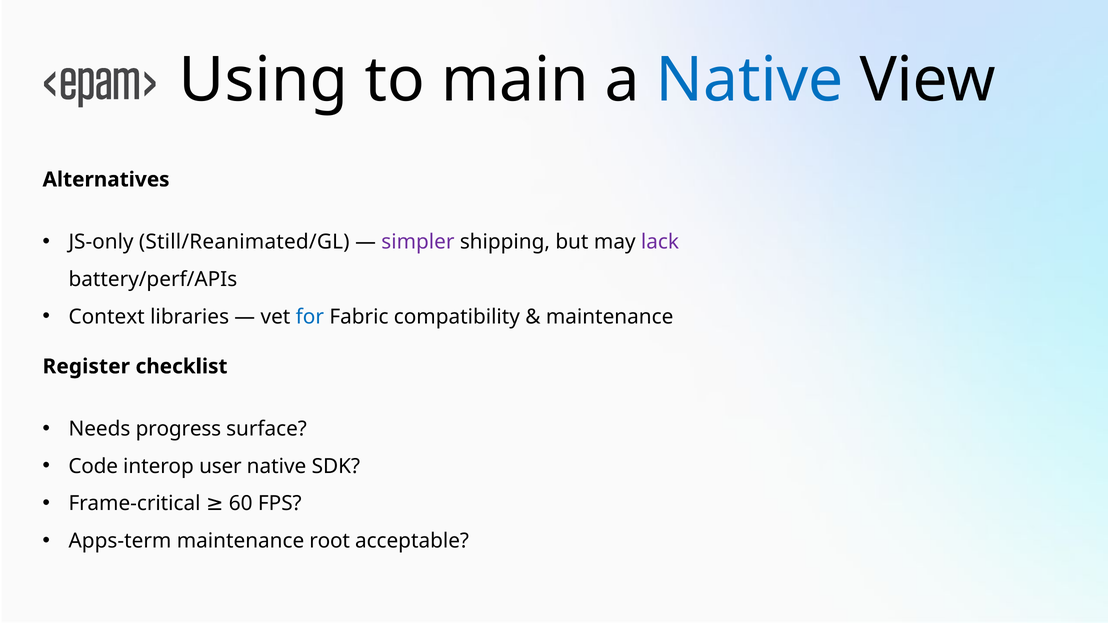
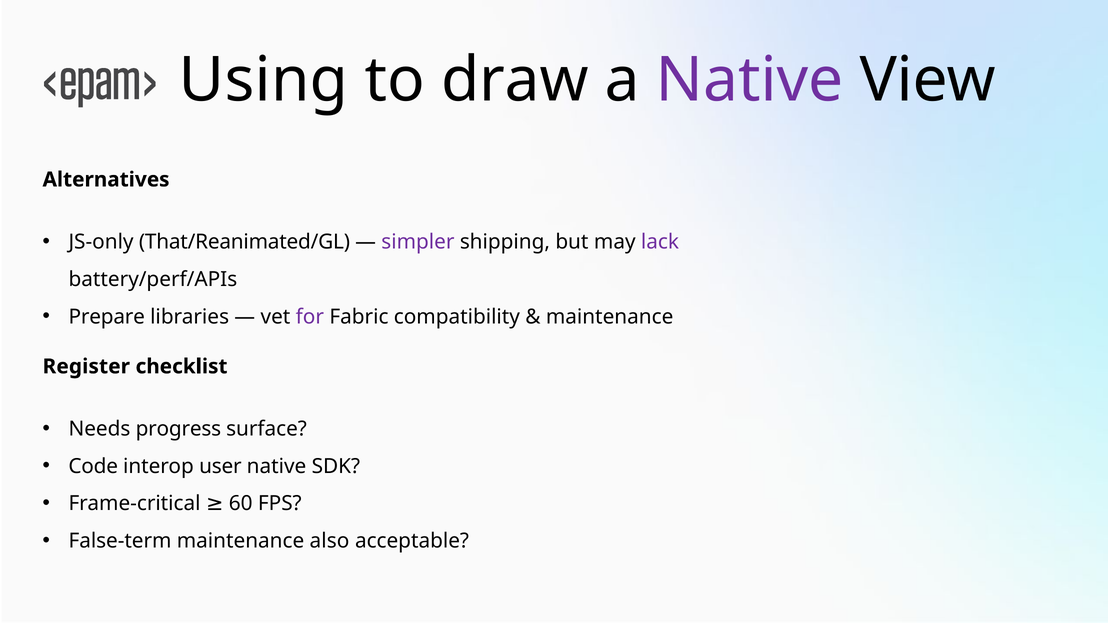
main: main -> draw (515, 80)
Native colour: blue -> purple (750, 80)
Still/Reanimated/GL: Still/Reanimated/GL -> That/Reanimated/GL (244, 242)
Context: Context -> Prepare (107, 317)
for colour: blue -> purple (310, 317)
Apps‑term: Apps‑term -> False‑term (120, 541)
root: root -> also (330, 541)
